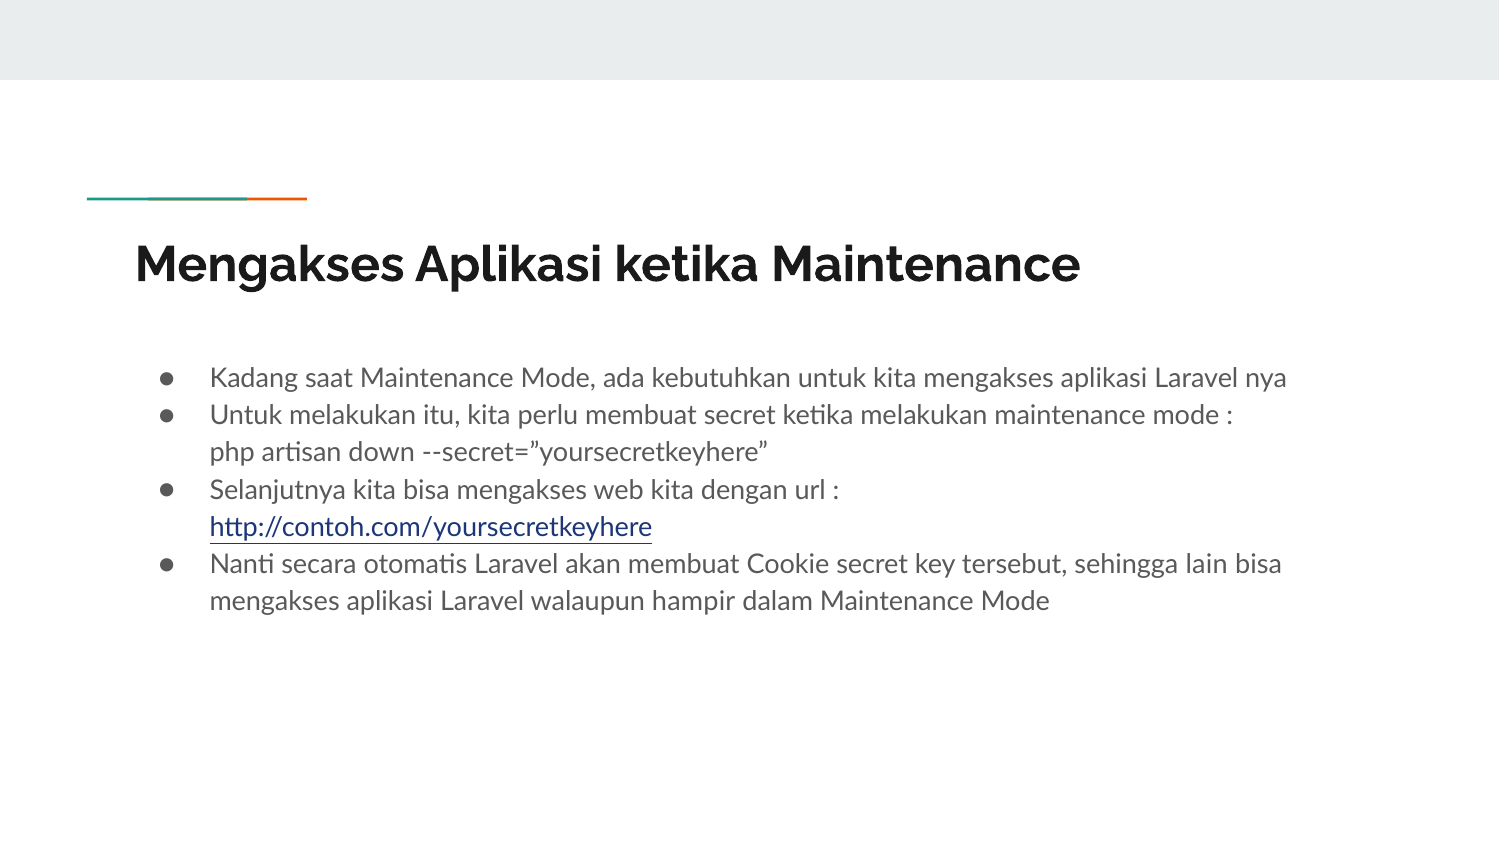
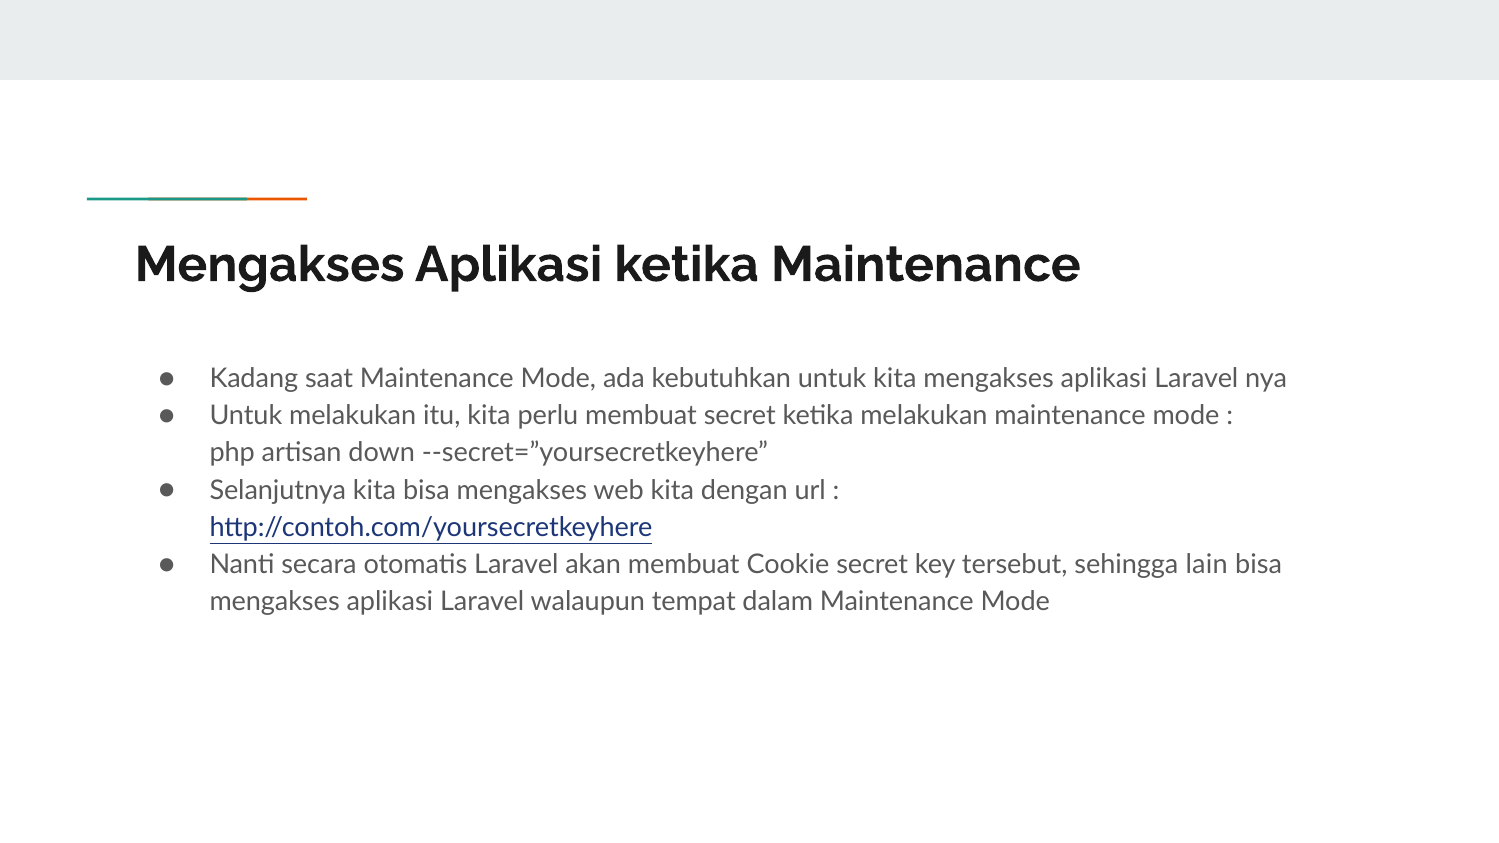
hampir: hampir -> tempat (694, 602)
